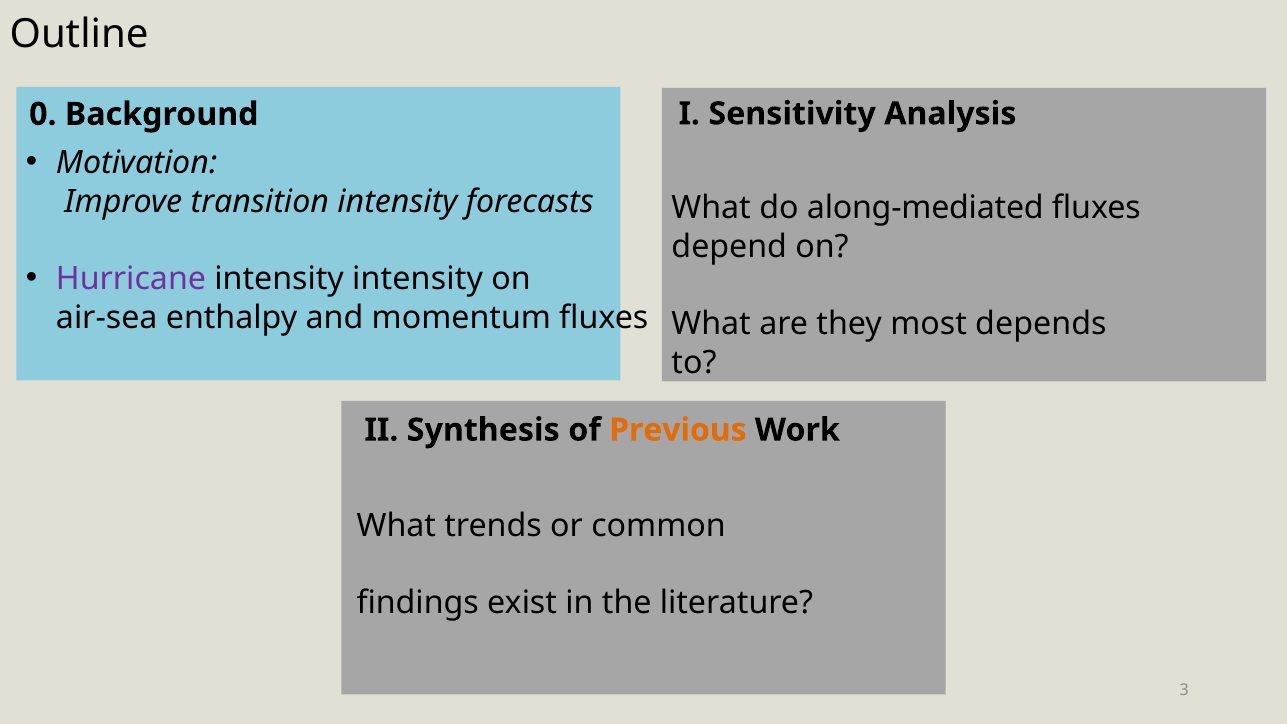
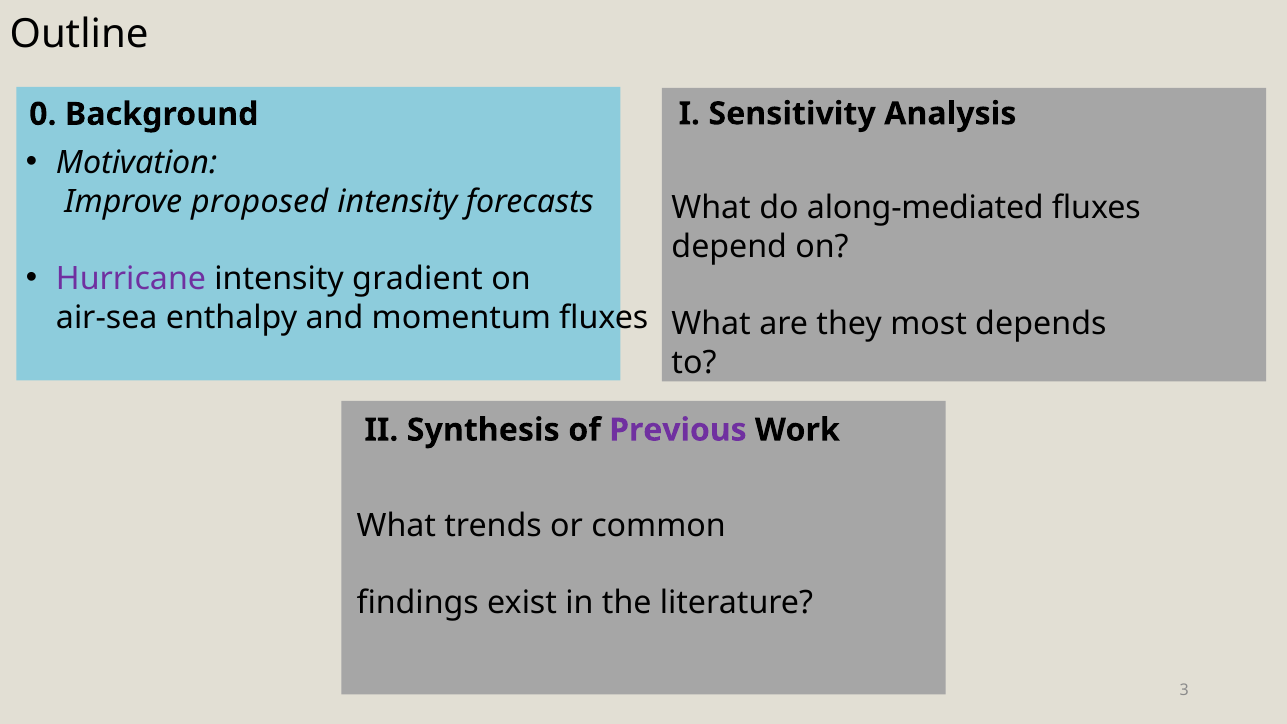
transition: transition -> proposed (260, 202)
intensity intensity: intensity -> gradient (418, 279)
Previous colour: orange -> purple (678, 430)
